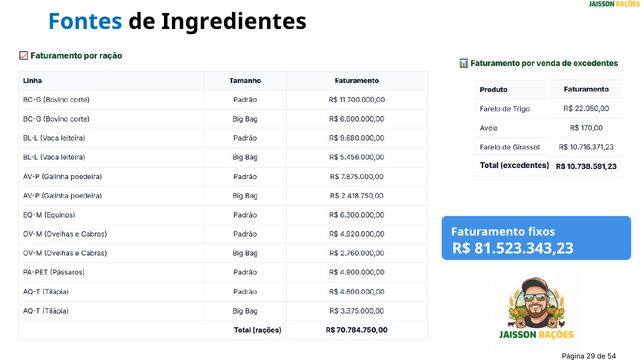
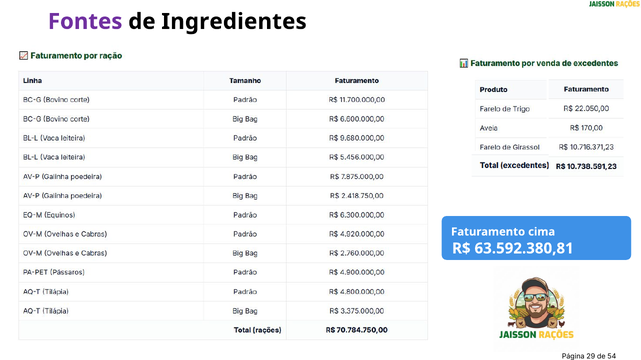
Fontes colour: blue -> purple (85, 22)
fixos: fixos -> cima (542, 232)
81.523.343,23: 81.523.343,23 -> 63.592.380,81 (524, 249)
